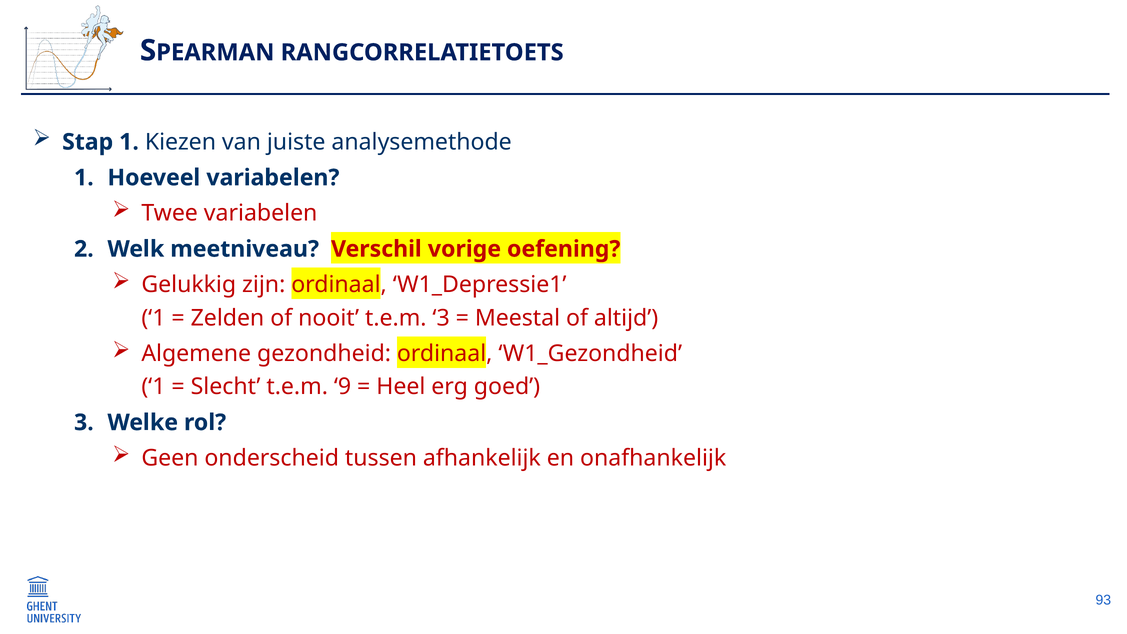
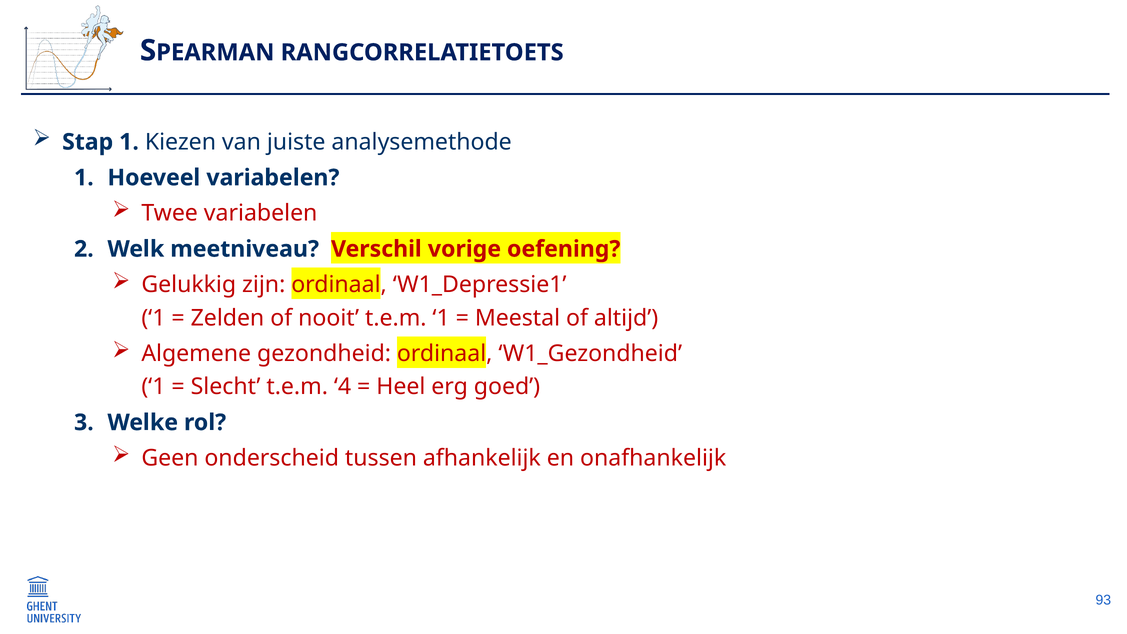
t.e.m 3: 3 -> 1 (441, 318)
9: 9 -> 4 (343, 387)
